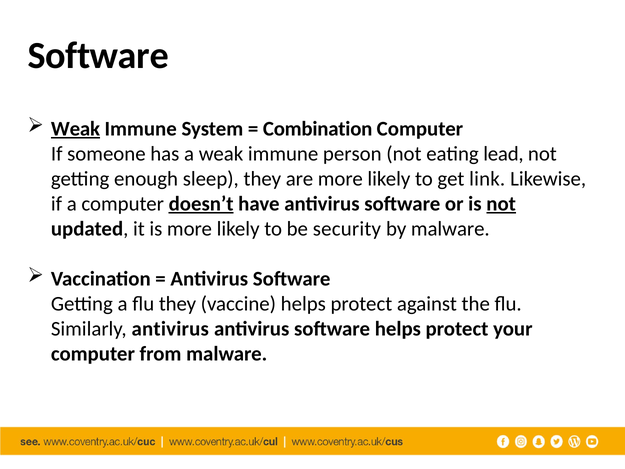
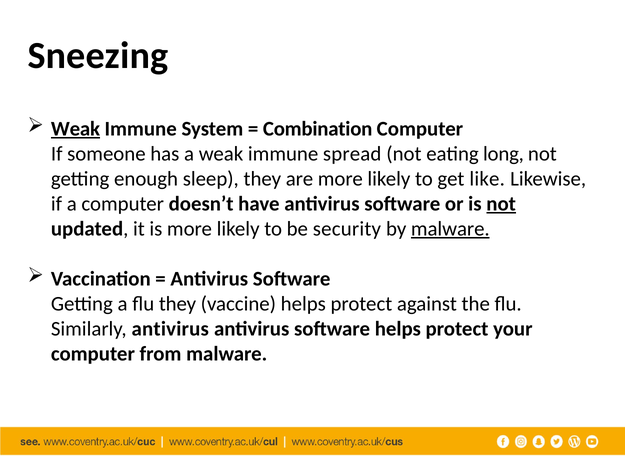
Software: Software -> Sneezing (98, 56)
person: person -> spread (352, 154)
lead: lead -> long (503, 154)
link: link -> like (487, 179)
doesn’t underline: present -> none (201, 204)
malware underline: none -> present (450, 229)
